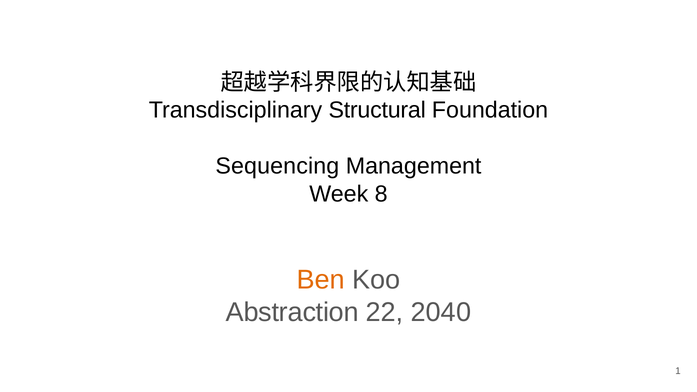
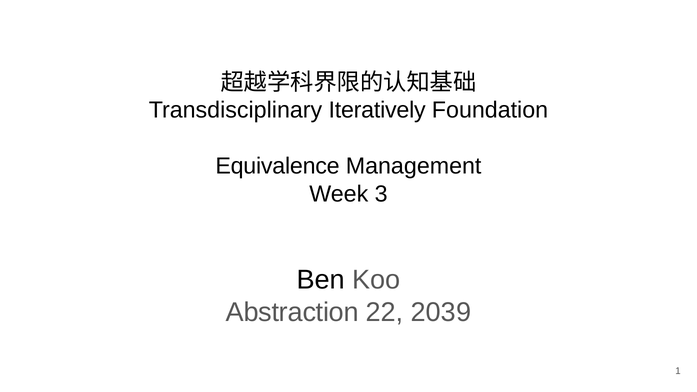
Structural: Structural -> Iteratively (377, 110)
Sequencing: Sequencing -> Equivalence (278, 166)
8: 8 -> 3 (381, 194)
Ben colour: orange -> black (321, 280)
2040: 2040 -> 2039 (441, 313)
